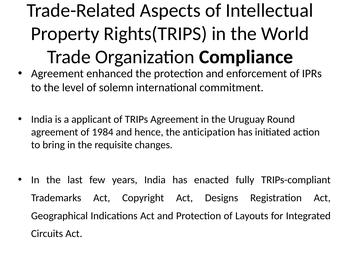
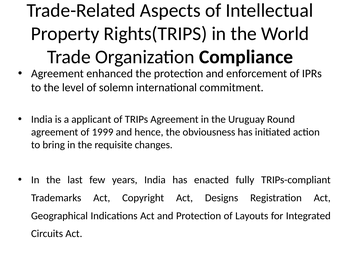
1984: 1984 -> 1999 (103, 132)
anticipation: anticipation -> obviousness (209, 132)
